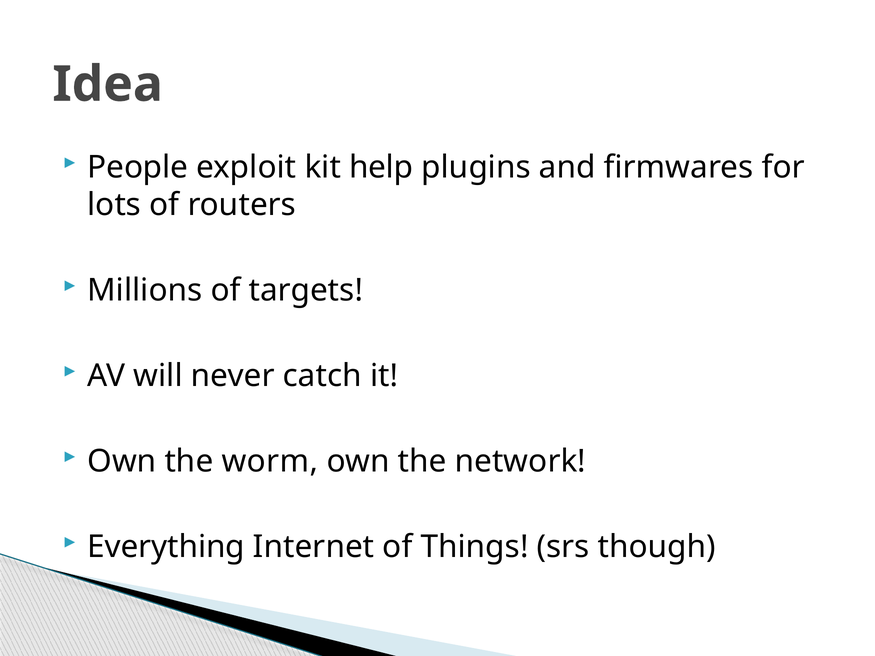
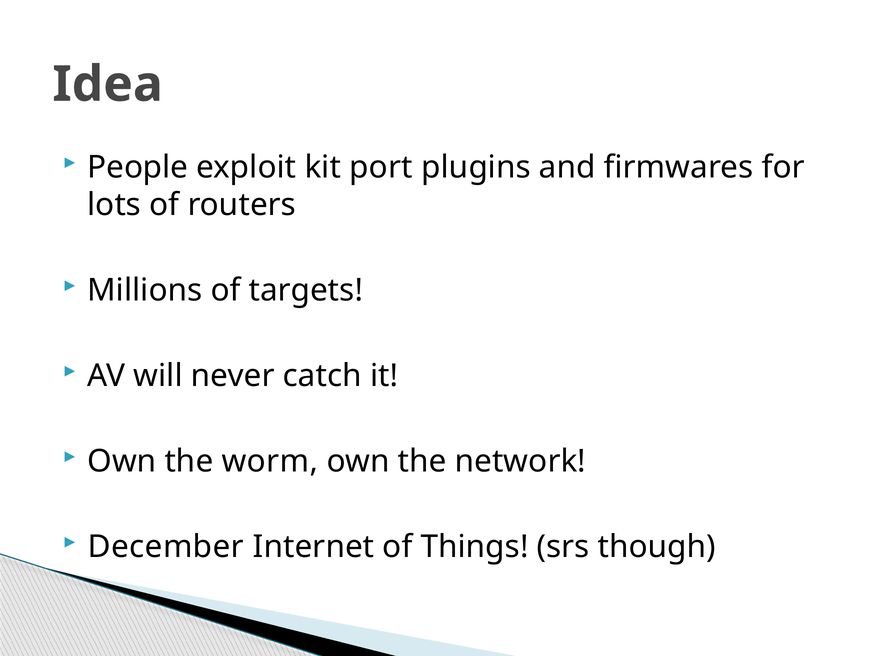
help: help -> port (381, 167)
Everything: Everything -> December (166, 547)
